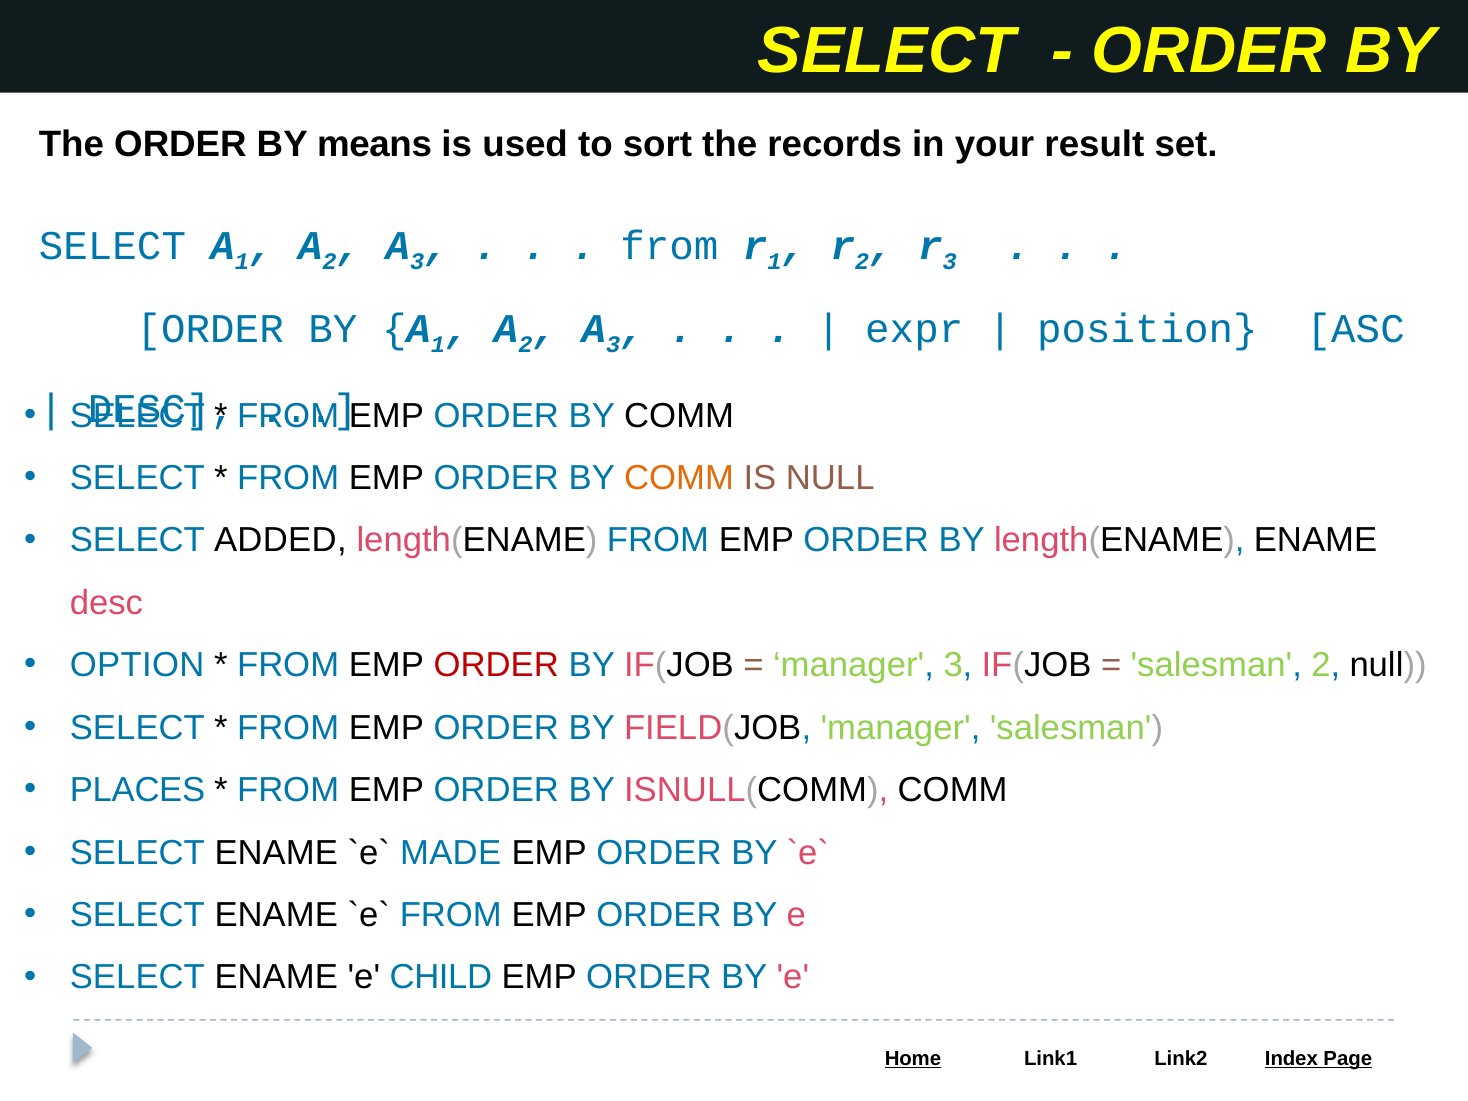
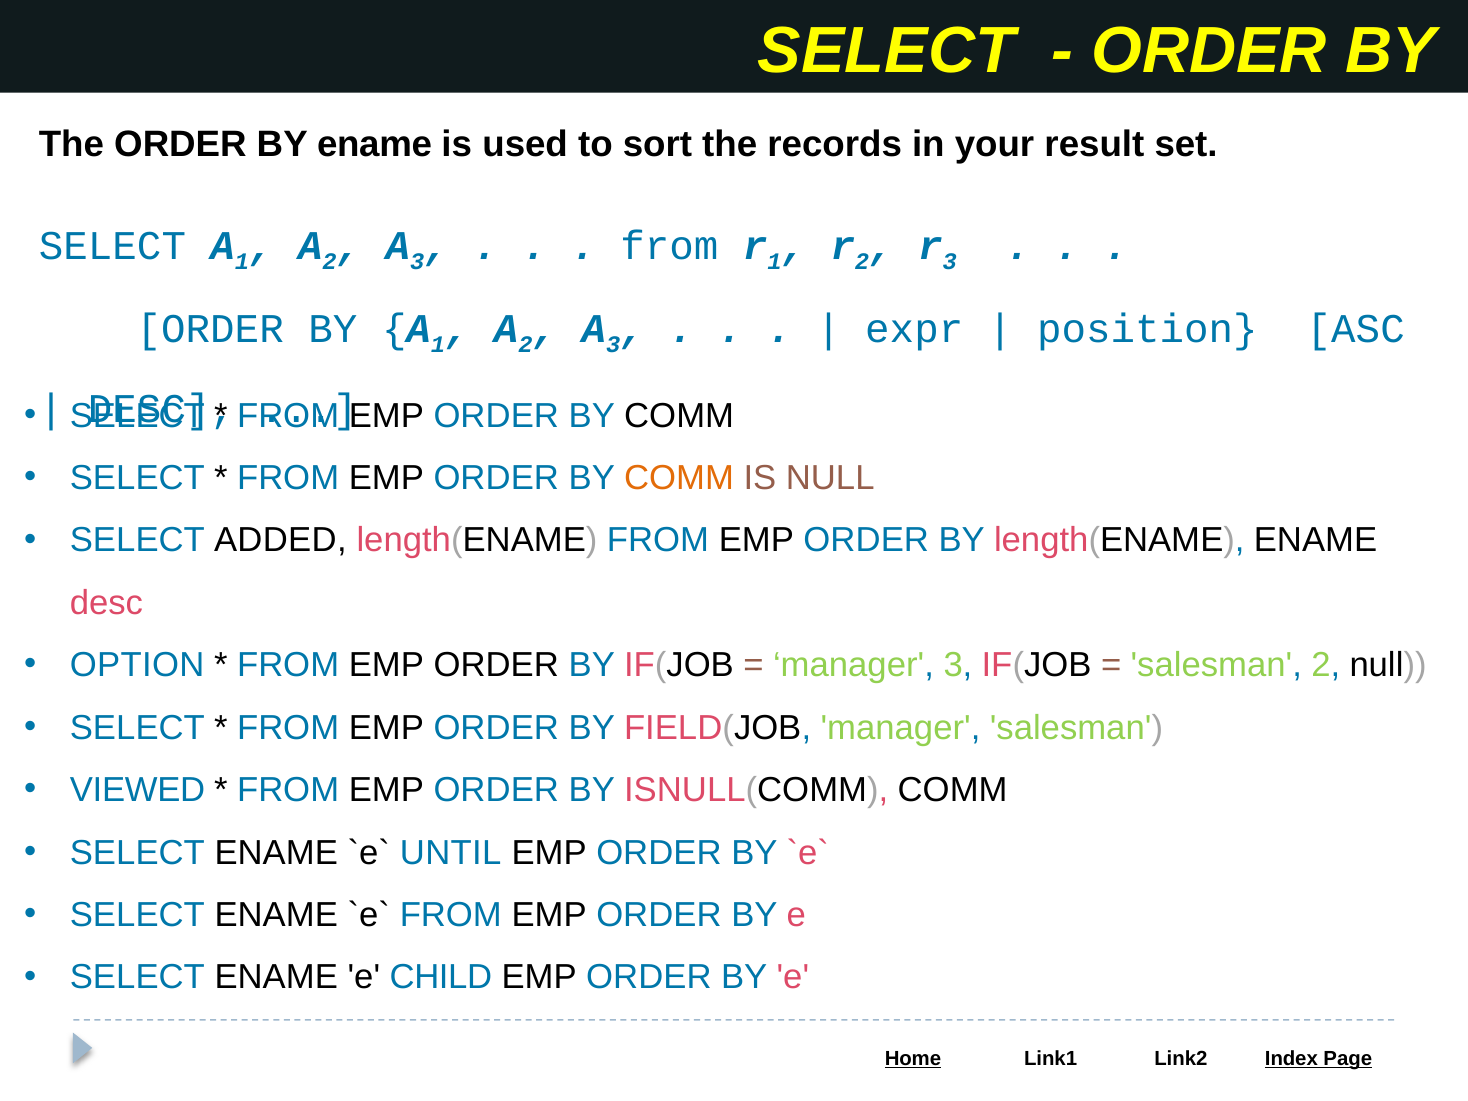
BY means: means -> ename (375, 145)
ORDER colour: red -> black (496, 665)
PLACES: PLACES -> VIEWED (138, 790)
MADE: MADE -> UNTIL (451, 853)
